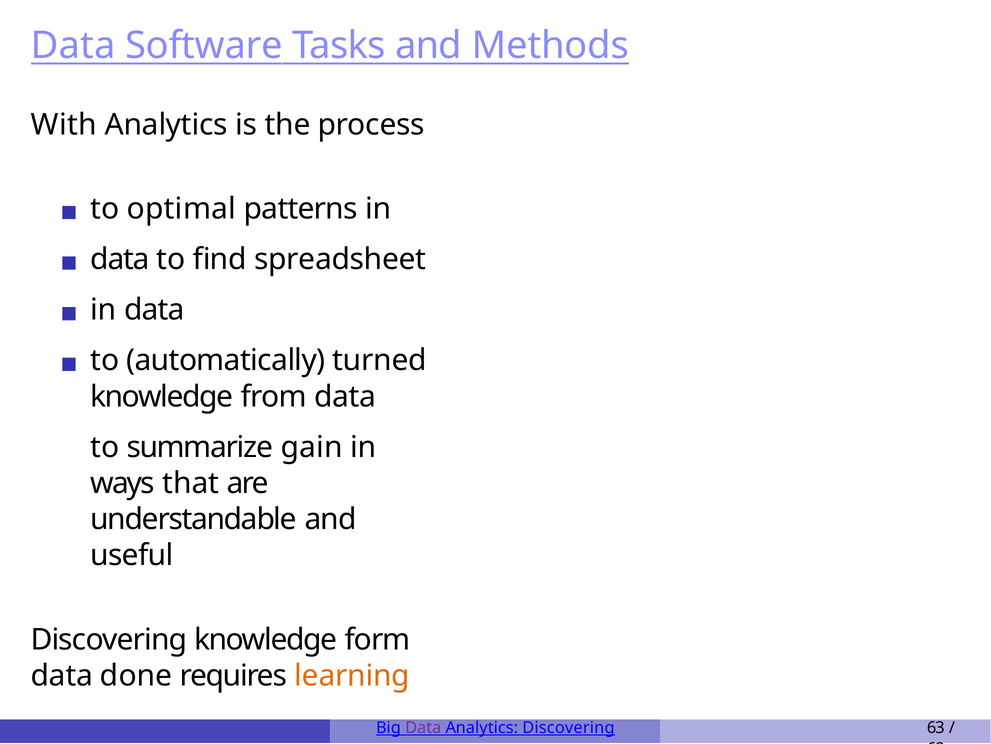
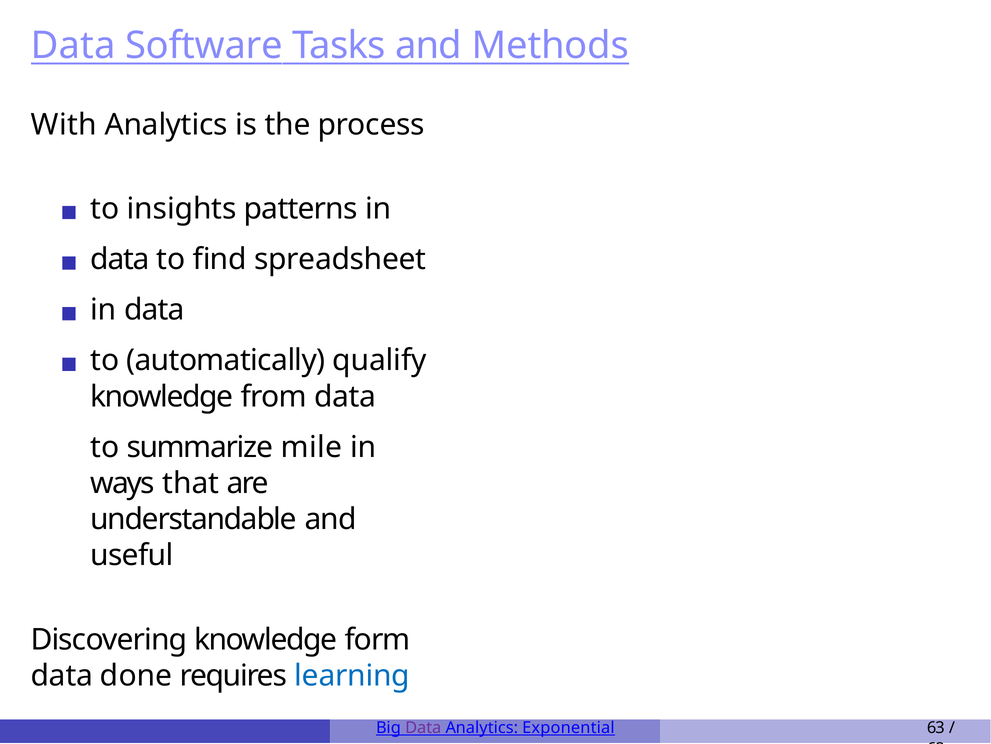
optimal: optimal -> insights (182, 209)
turned: turned -> qualify (379, 361)
gain: gain -> mile (312, 447)
learning colour: orange -> blue (352, 676)
Analytics Discovering: Discovering -> Exponential (568, 728)
